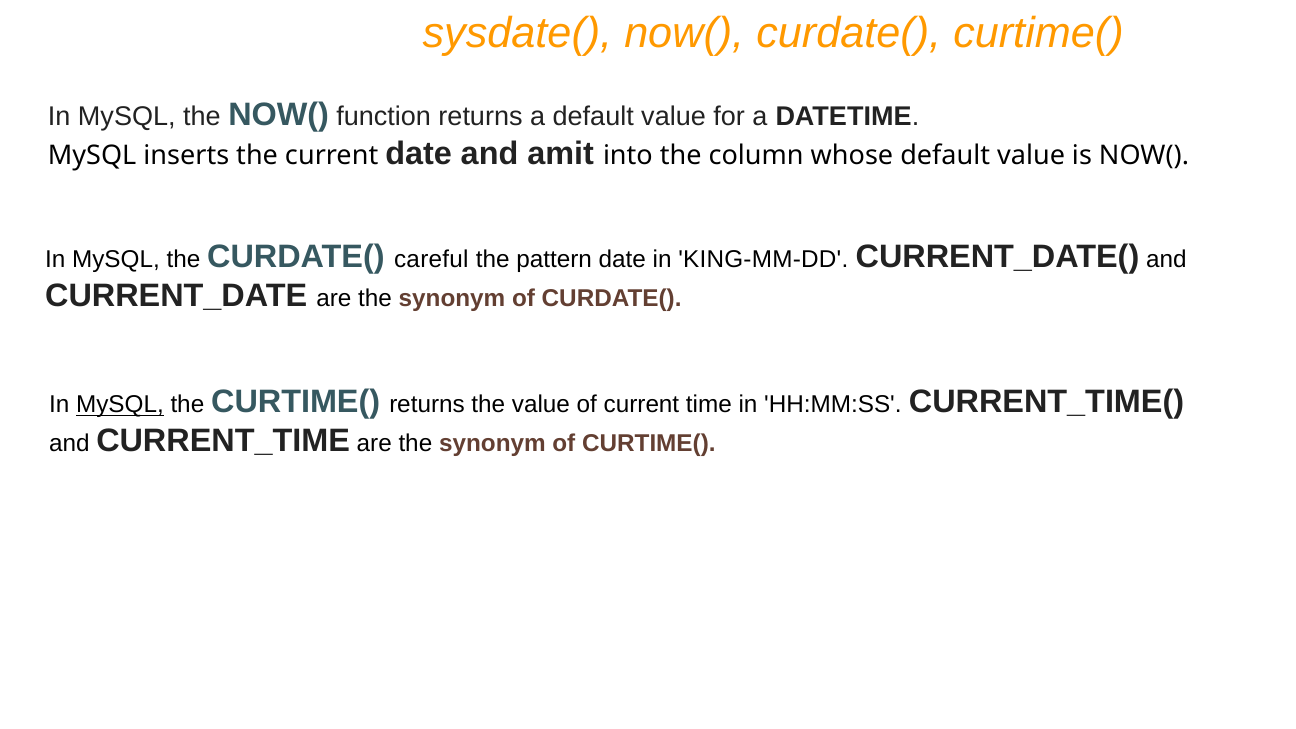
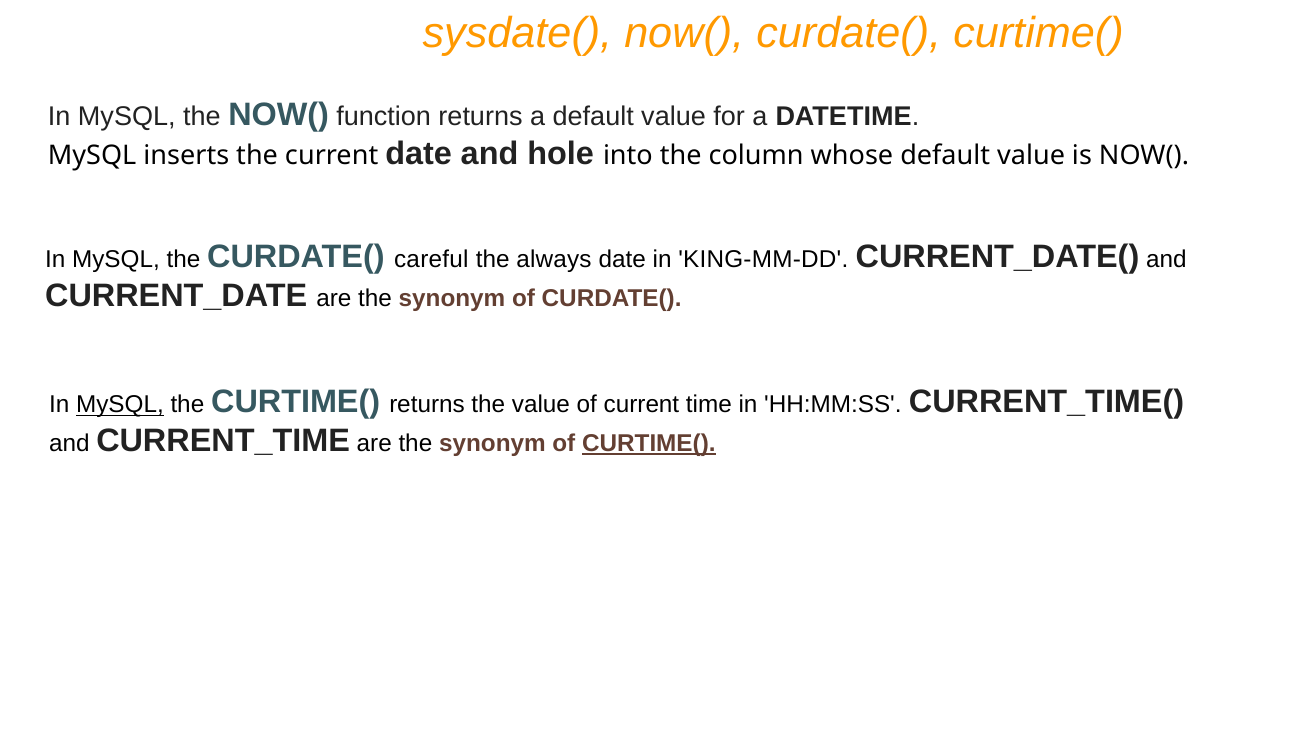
amit: amit -> hole (561, 154)
pattern: pattern -> always (554, 259)
CURTIME( underline: none -> present (649, 444)
